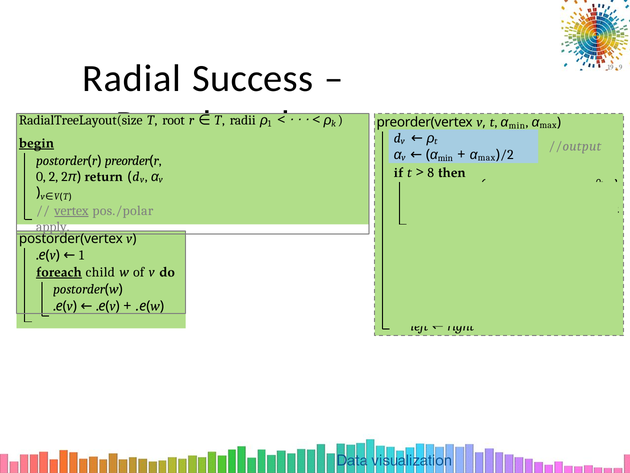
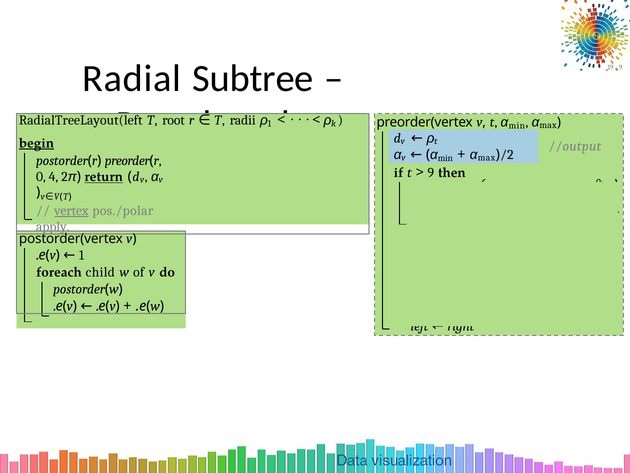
Success: Success -> Subtree (253, 78)
RadialTreeLayout(size: RadialTreeLayout(size -> RadialTreeLayout(left (81, 120)
8: 8 -> 9 (431, 172)
2: 2 -> 4 (53, 177)
return underline: none -> present (104, 177)
foreach underline: present -> none (59, 272)
